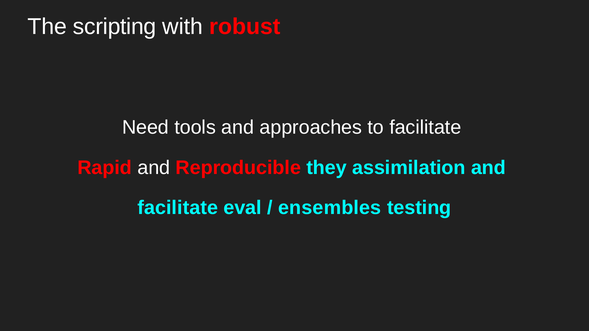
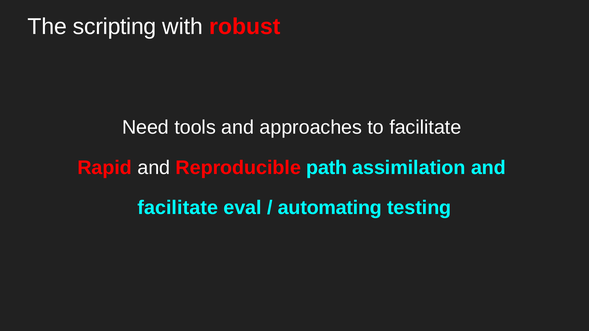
they: they -> path (327, 168)
ensembles: ensembles -> automating (330, 208)
